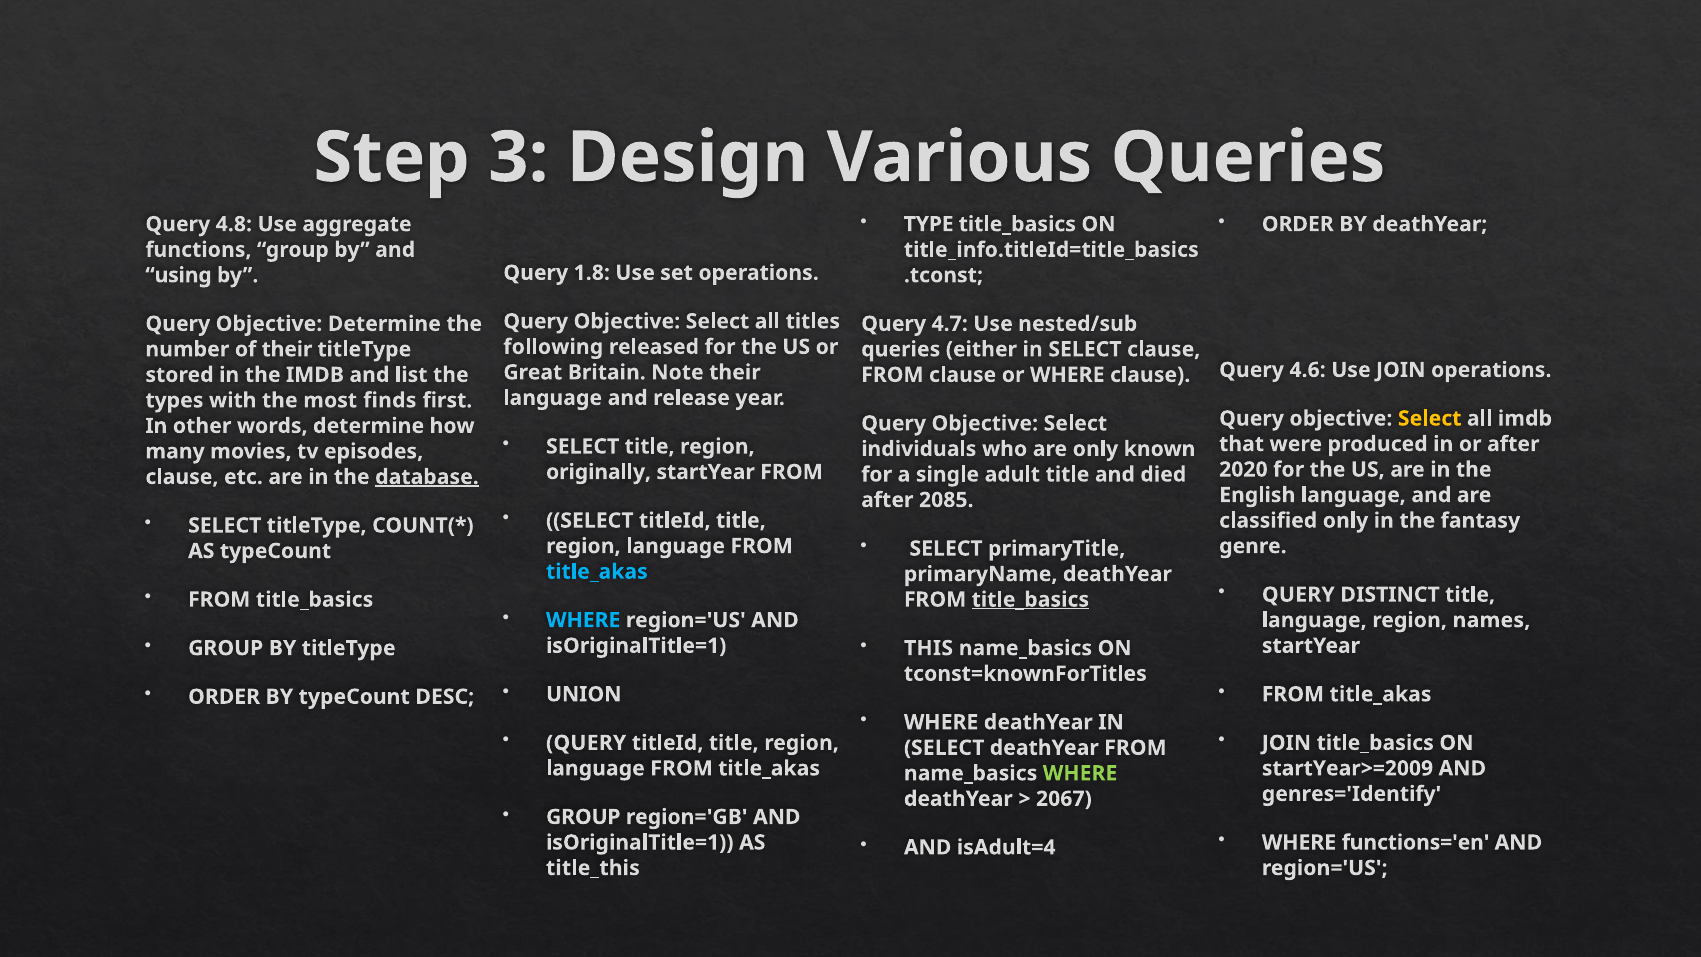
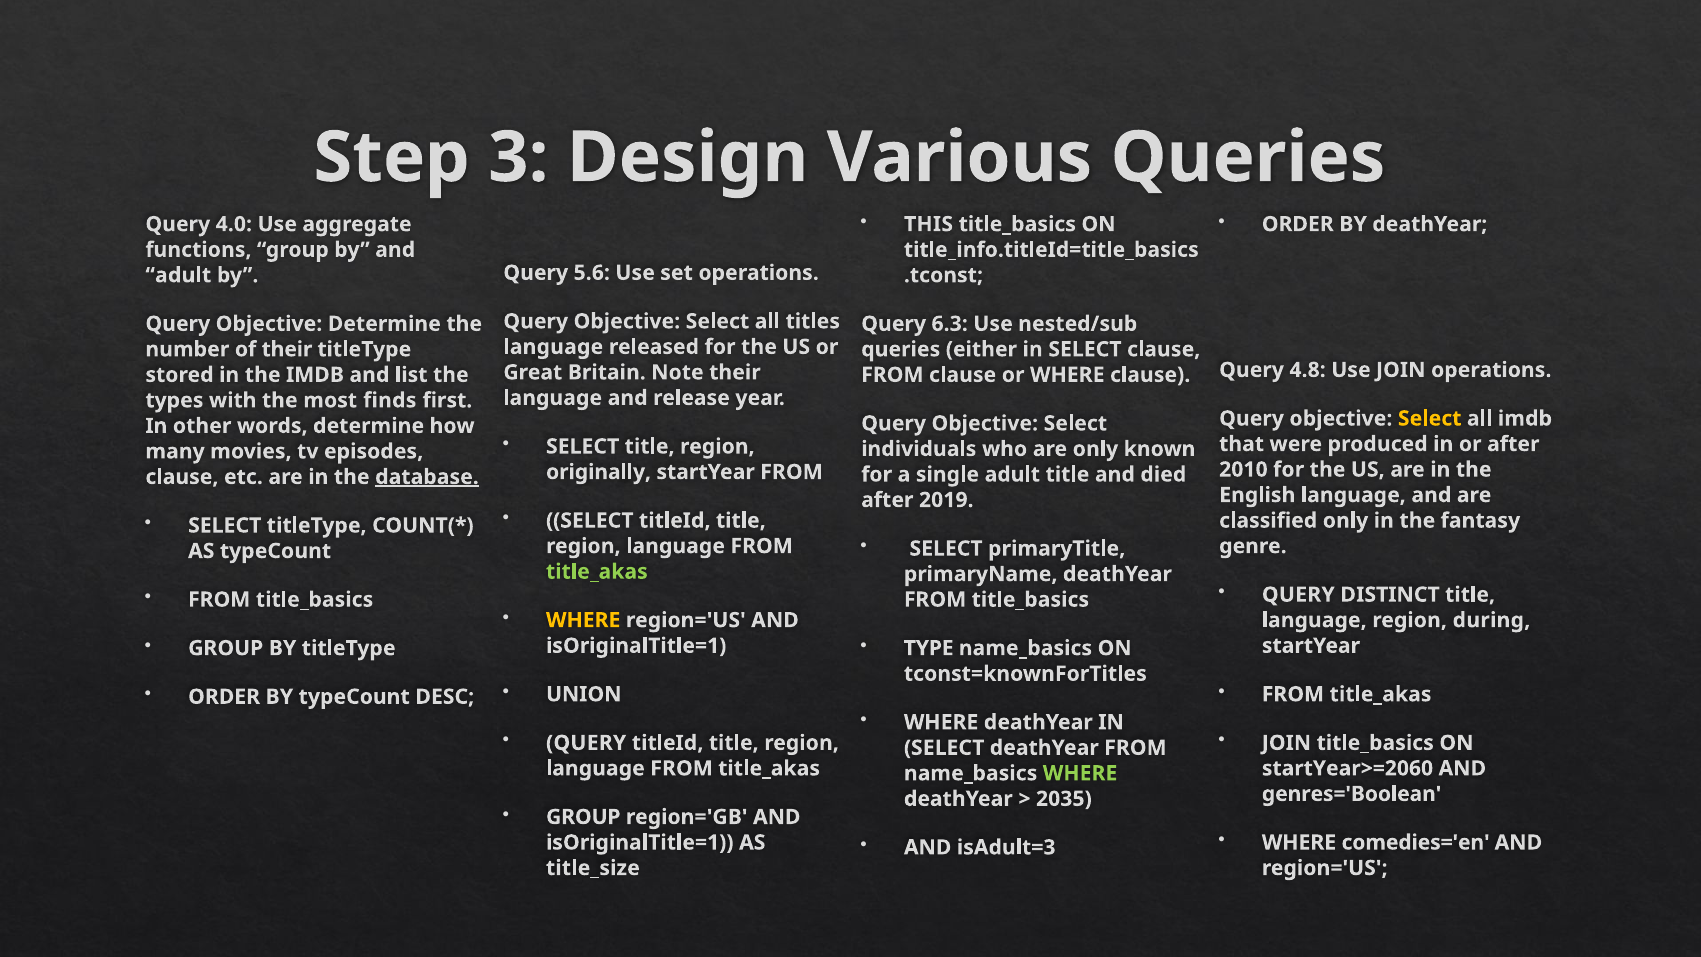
TYPE: TYPE -> THIS (928, 224)
4.8: 4.8 -> 4.0 (234, 224)
1.8: 1.8 -> 5.6 (592, 273)
using: using -> adult (178, 275)
4.7: 4.7 -> 6.3 (950, 324)
following: following -> language (553, 347)
4.6: 4.6 -> 4.8 (1308, 370)
2020: 2020 -> 2010 (1243, 469)
2085: 2085 -> 2019 (946, 500)
title_akas colour: light blue -> light green (597, 572)
title_basics underline: present -> none (1030, 600)
WHERE colour: light blue -> yellow (583, 620)
names: names -> during (1491, 620)
THIS: THIS -> TYPE (929, 648)
startYear>=2009: startYear>=2009 -> startYear>=2060 (1347, 768)
genres='Identify: genres='Identify -> genres='Boolean (1352, 794)
2067: 2067 -> 2035 (1064, 799)
functions='en: functions='en -> comedies='en (1416, 842)
isAdult=4: isAdult=4 -> isAdult=3 (1006, 847)
title_this: title_this -> title_size (593, 868)
